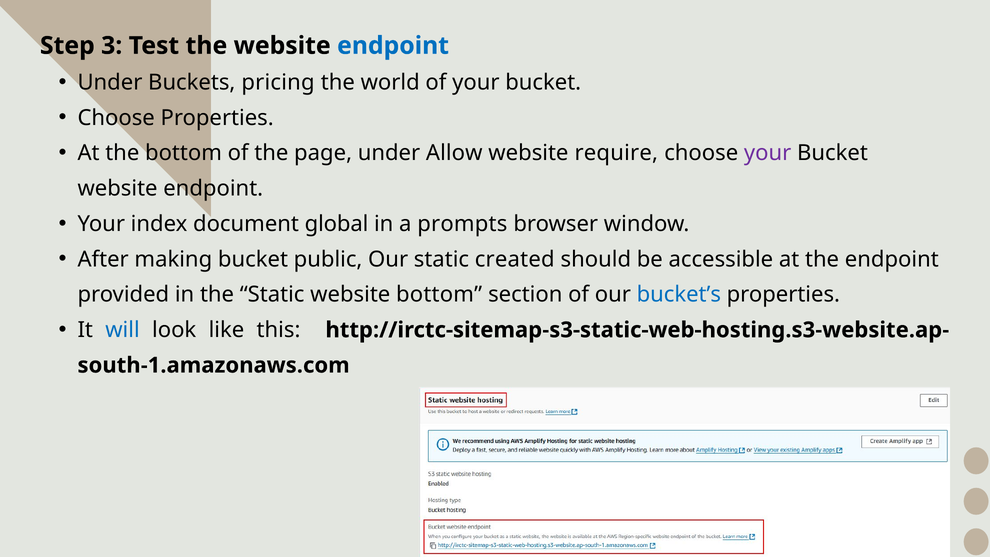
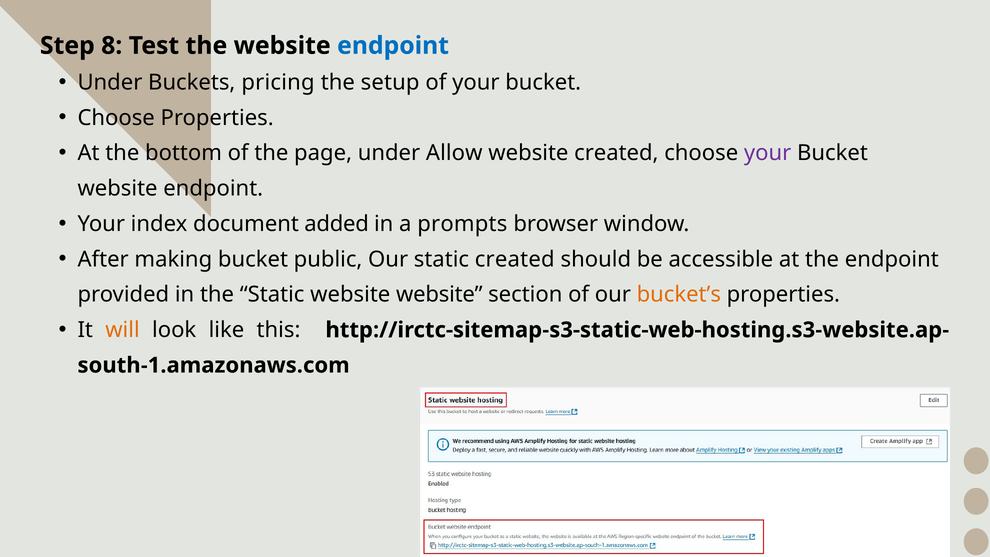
3: 3 -> 8 (112, 46)
world: world -> setup (390, 82)
website require: require -> created (616, 153)
global: global -> added (337, 224)
website bottom: bottom -> website (439, 295)
bucket’s colour: blue -> orange (679, 295)
will colour: blue -> orange (122, 330)
